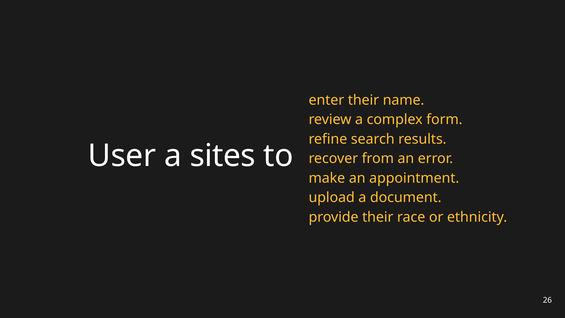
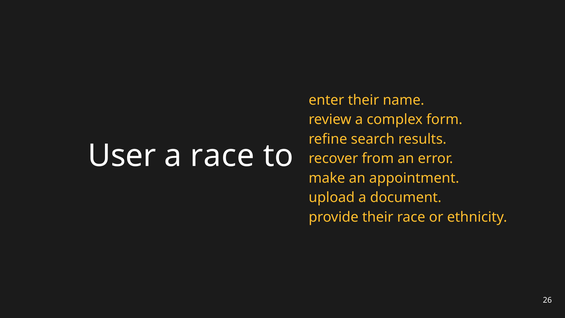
a sites: sites -> race (222, 156)
